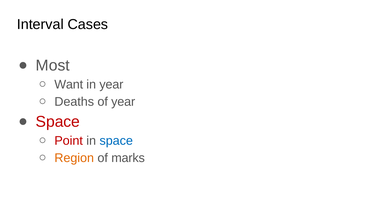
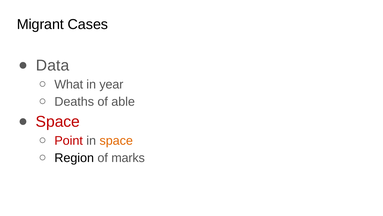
Interval: Interval -> Migrant (40, 24)
Most: Most -> Data (53, 65)
Want: Want -> What (69, 84)
of year: year -> able (123, 102)
space colour: blue -> orange (116, 140)
Region colour: orange -> black (74, 158)
